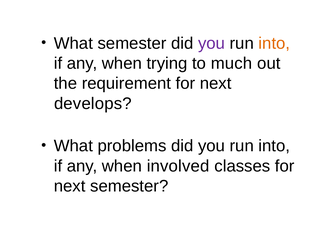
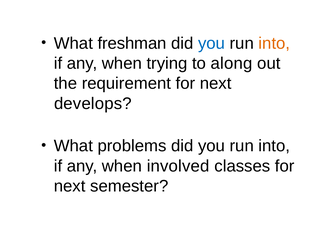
What semester: semester -> freshman (132, 43)
you colour: purple -> blue (212, 43)
much: much -> along (232, 63)
